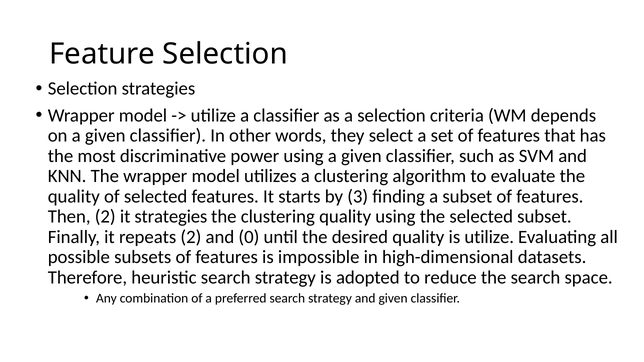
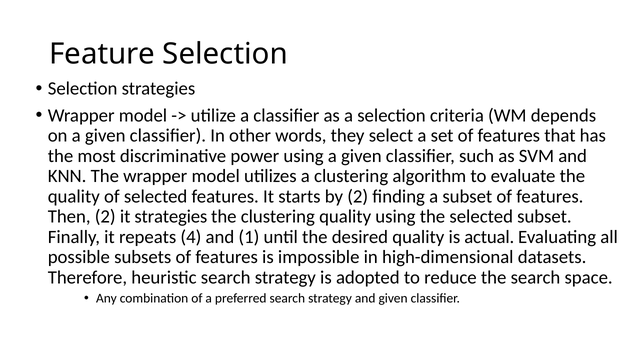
by 3: 3 -> 2 (358, 197)
repeats 2: 2 -> 4 (191, 237)
0: 0 -> 1 (249, 237)
is utilize: utilize -> actual (489, 237)
